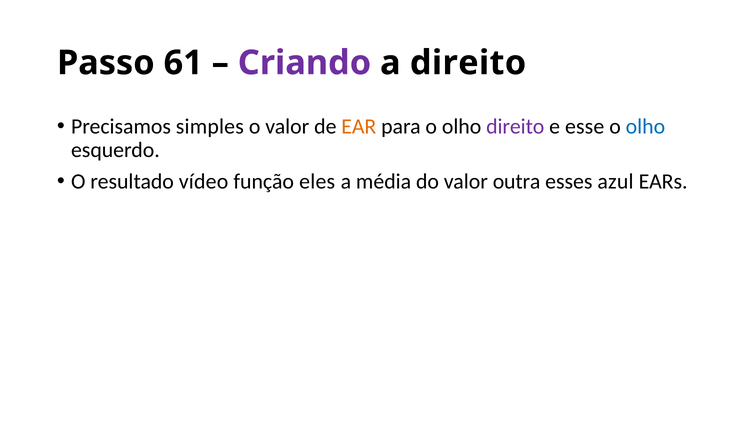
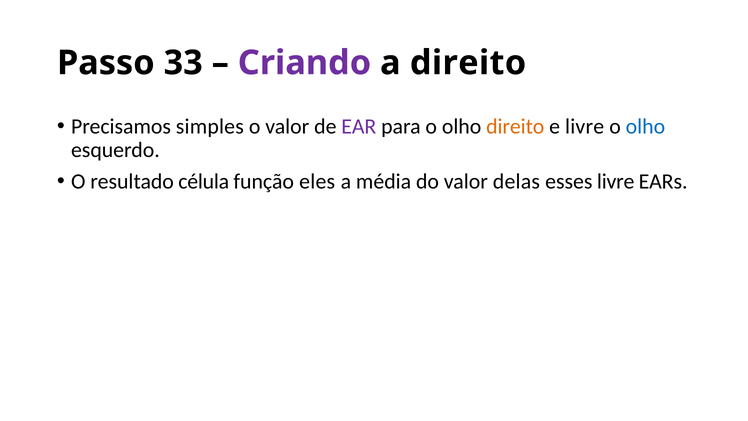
61: 61 -> 33 (183, 63)
EAR colour: orange -> purple (359, 126)
direito colour: purple -> orange (515, 126)
e esse: esse -> livre (585, 126)
vídeo: vídeo -> célula (204, 181)
outra: outra -> delas (516, 181)
esses azul: azul -> livre (616, 181)
